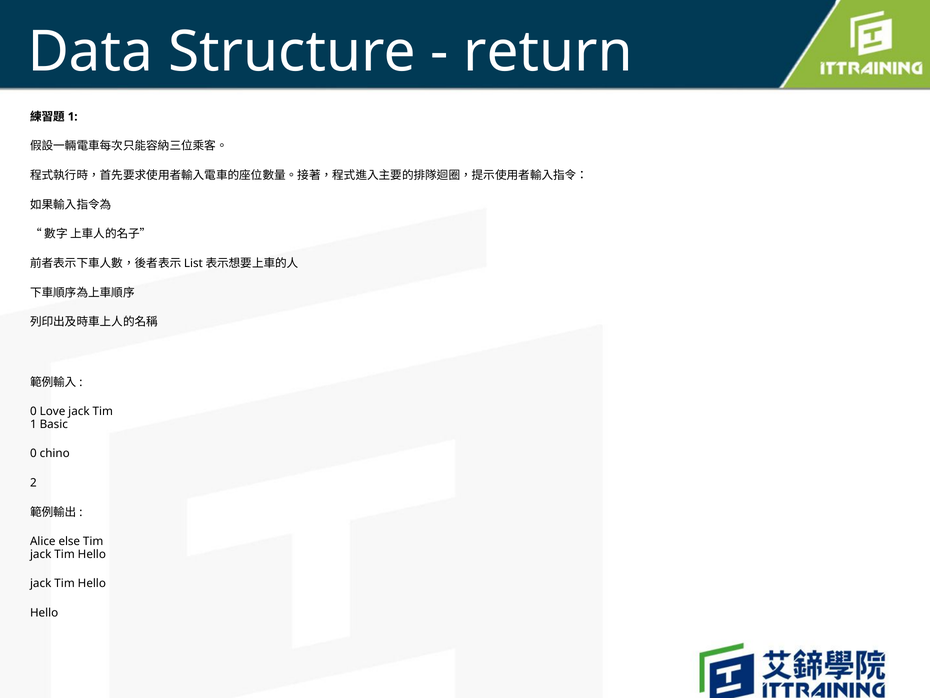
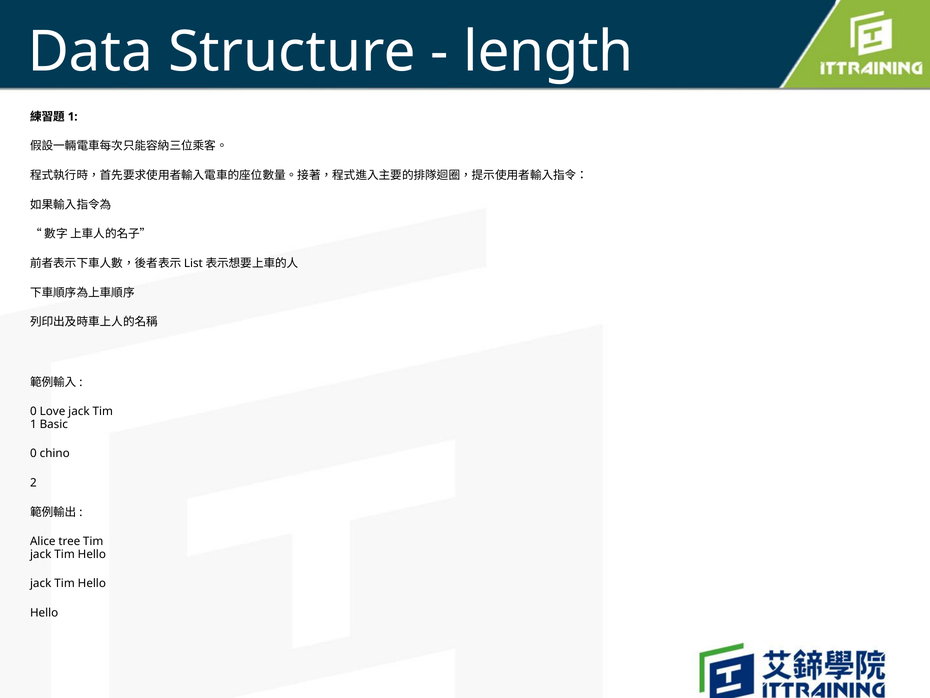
return: return -> length (548, 52)
else: else -> tree (69, 541)
